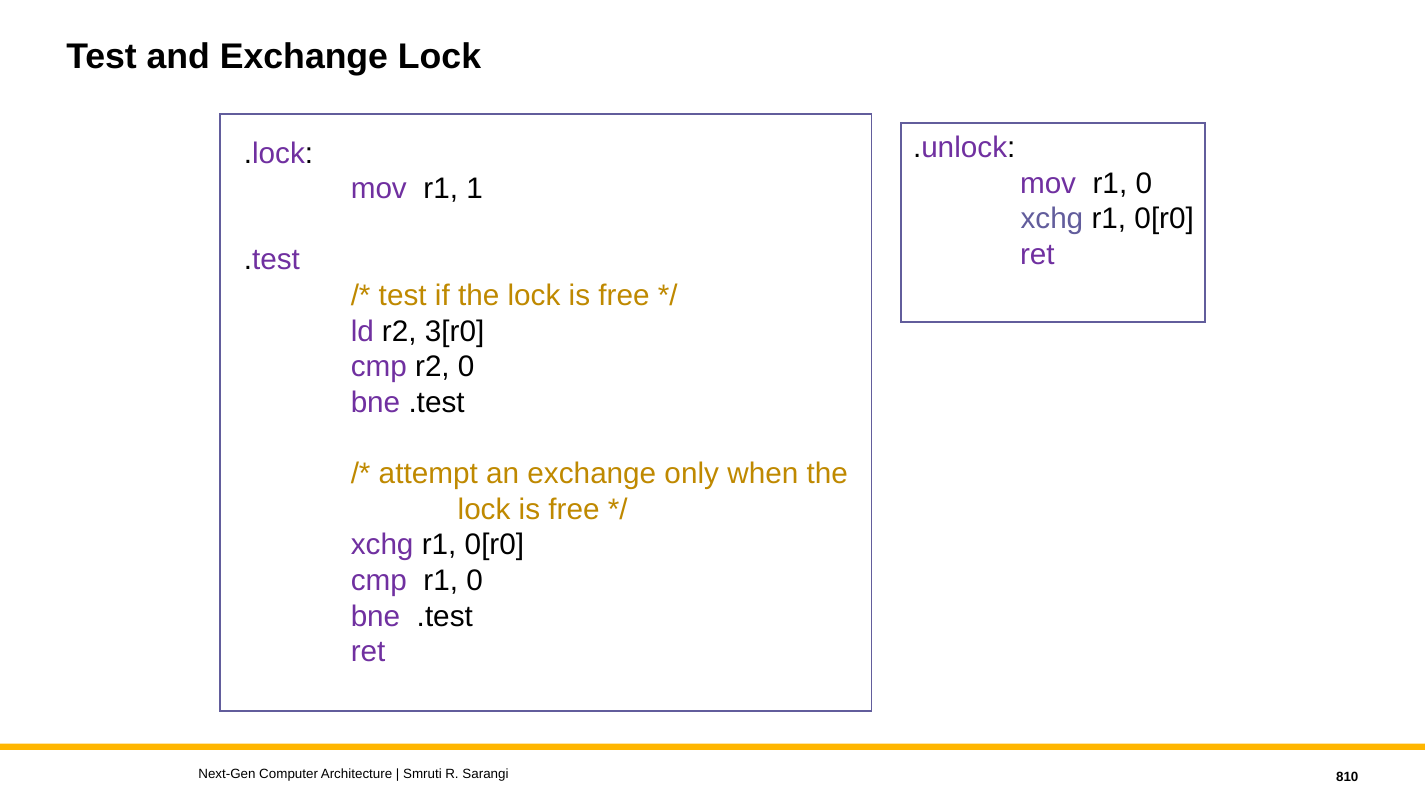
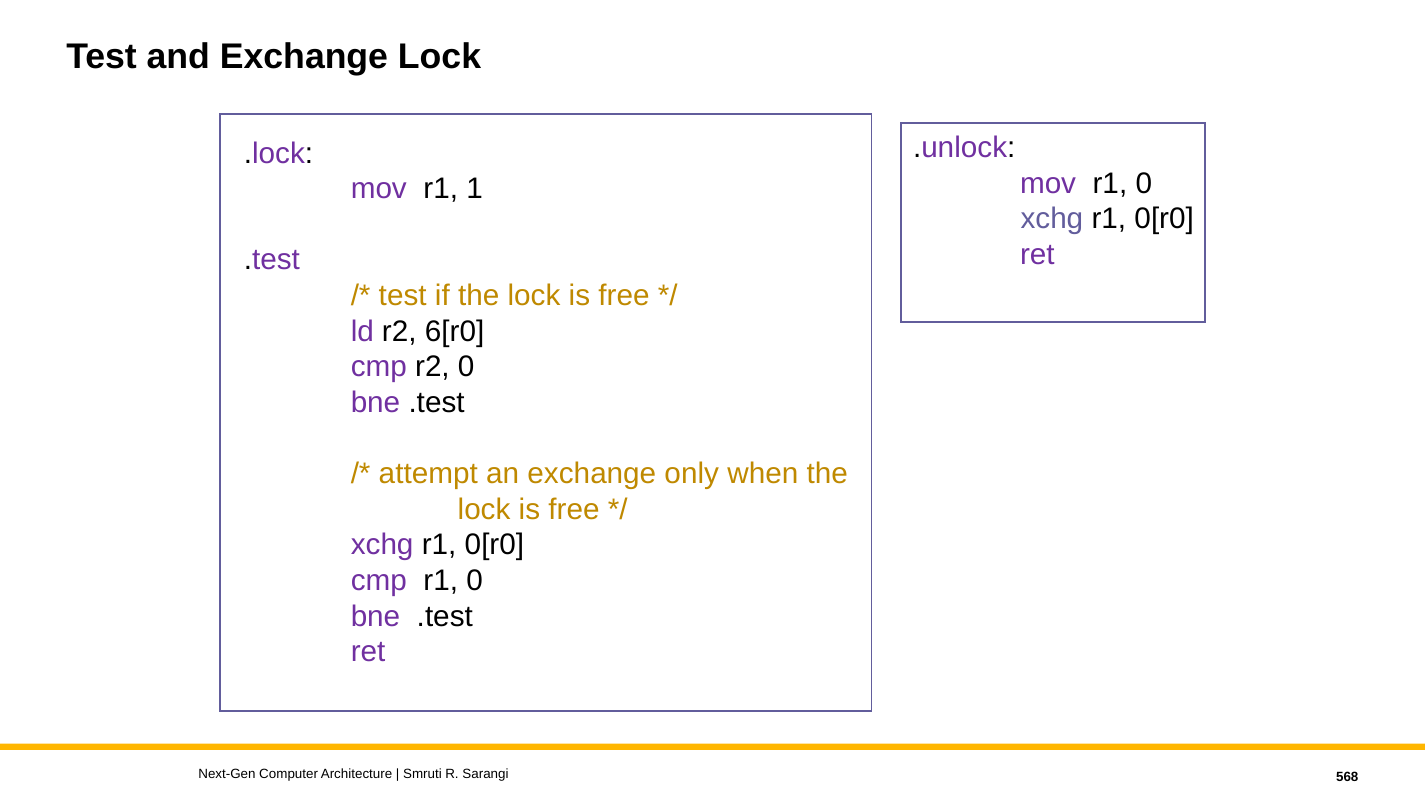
3[r0: 3[r0 -> 6[r0 (455, 332)
810: 810 -> 568 (1347, 777)
